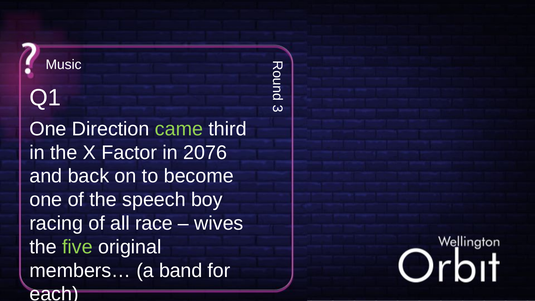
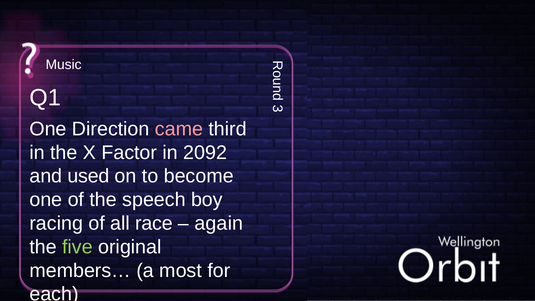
came colour: light green -> pink (179, 129)
2076: 2076 -> 2092 (205, 152)
back: back -> used (89, 176)
wives: wives -> again (219, 223)
band: band -> most (181, 270)
